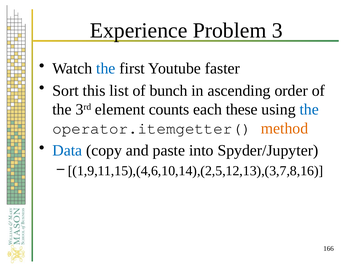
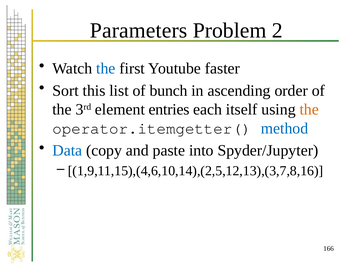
Experience: Experience -> Parameters (139, 31)
3: 3 -> 2 (277, 31)
counts: counts -> entries (169, 110)
these: these -> itself (242, 110)
the colour: blue -> orange (309, 110)
method colour: orange -> blue (285, 129)
